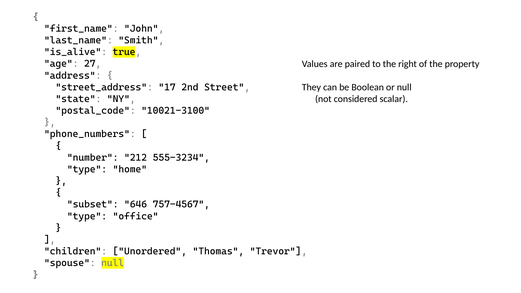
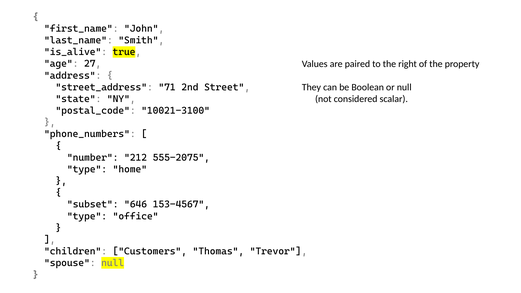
17: 17 -> 71 (167, 87)
555-3234: 555-3234 -> 555-2075 (181, 158)
757-4567: 757-4567 -> 153-4567 (181, 204)
Unordered: Unordered -> Customers (150, 251)
